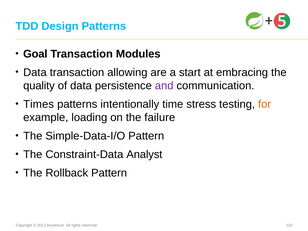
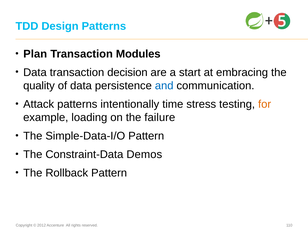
Goal: Goal -> Plan (35, 54)
allowing: allowing -> decision (127, 72)
and colour: purple -> blue (164, 86)
Times: Times -> Attack (39, 104)
Analyst: Analyst -> Demos (144, 155)
